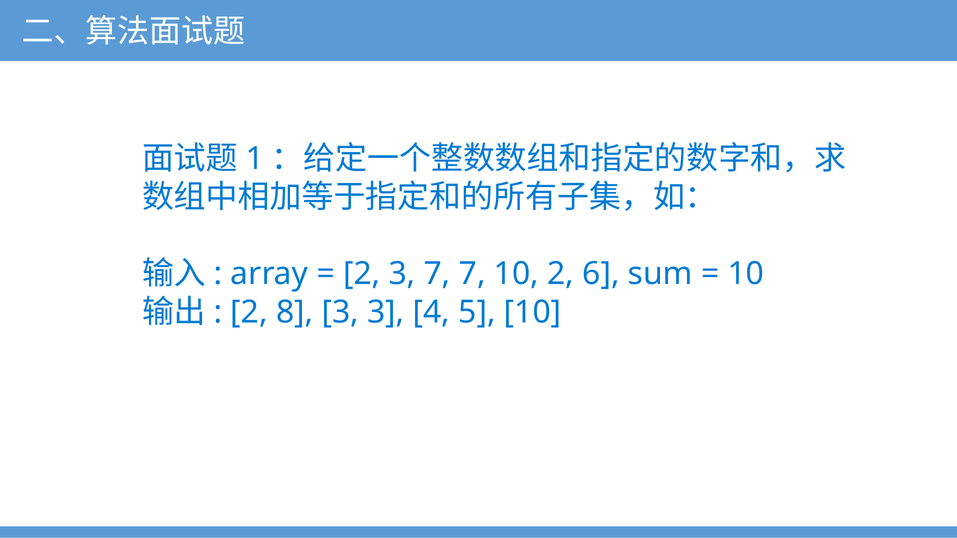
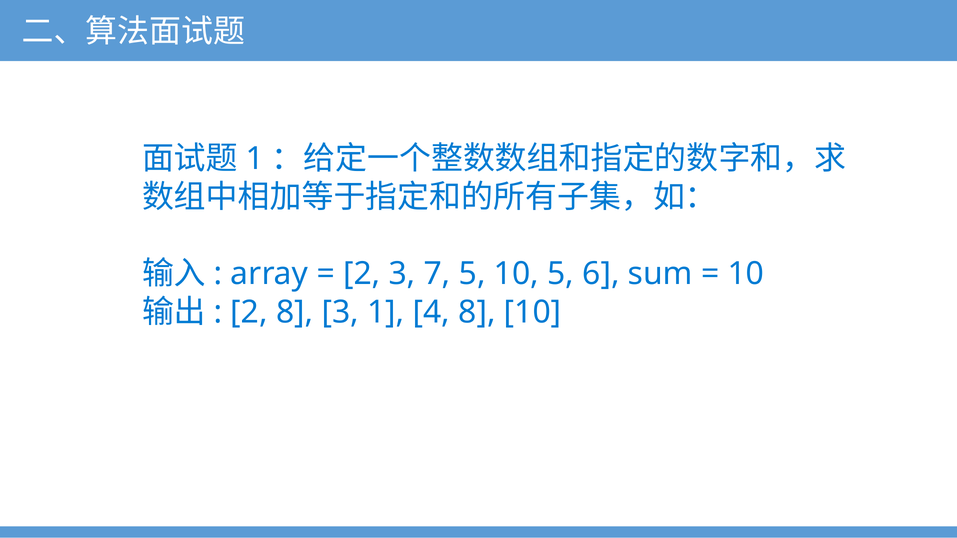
7 7: 7 -> 5 (472, 274)
10 2: 2 -> 5 (561, 274)
3 3: 3 -> 1 (386, 312)
4 5: 5 -> 8 (477, 312)
